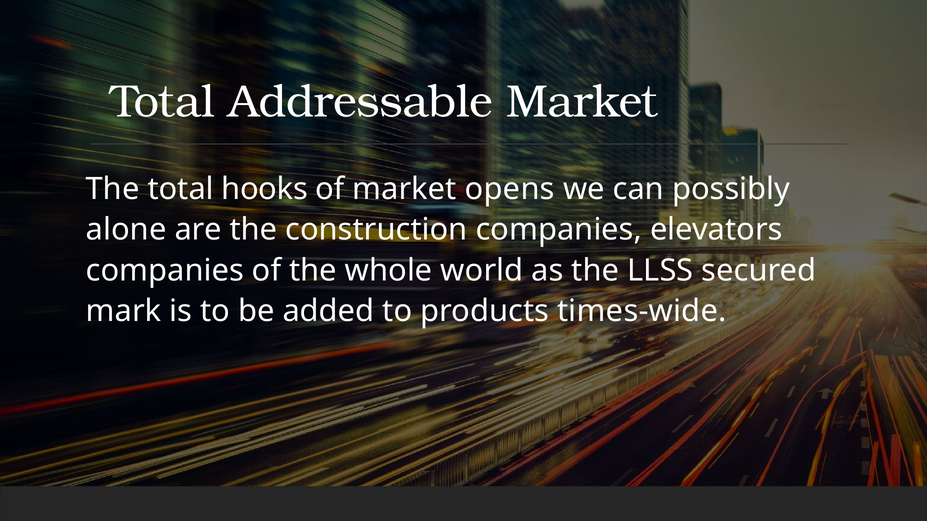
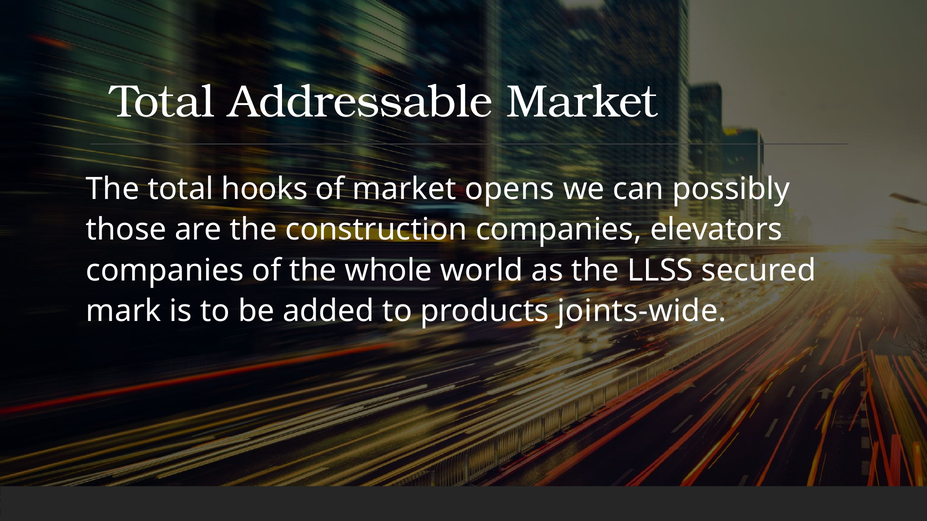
alone: alone -> those (126, 230)
times-wide: times-wide -> joints-wide (642, 311)
